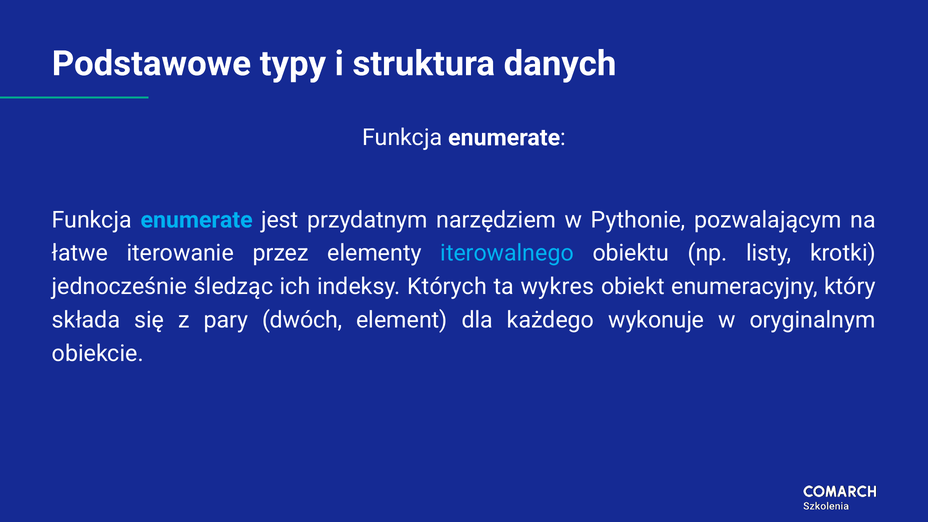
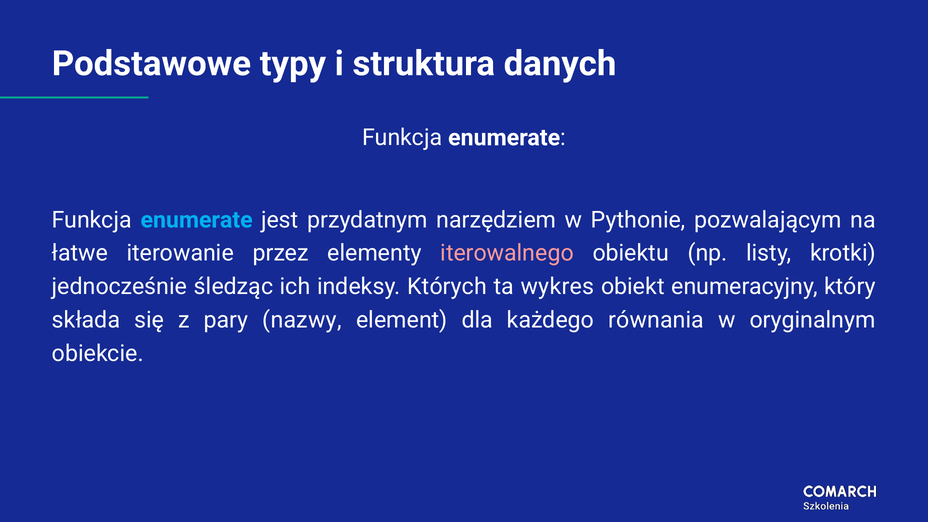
iterowalnego colour: light blue -> pink (507, 253)
dwóch: dwóch -> nazwy (302, 320)
wykonuje: wykonuje -> równania (656, 320)
